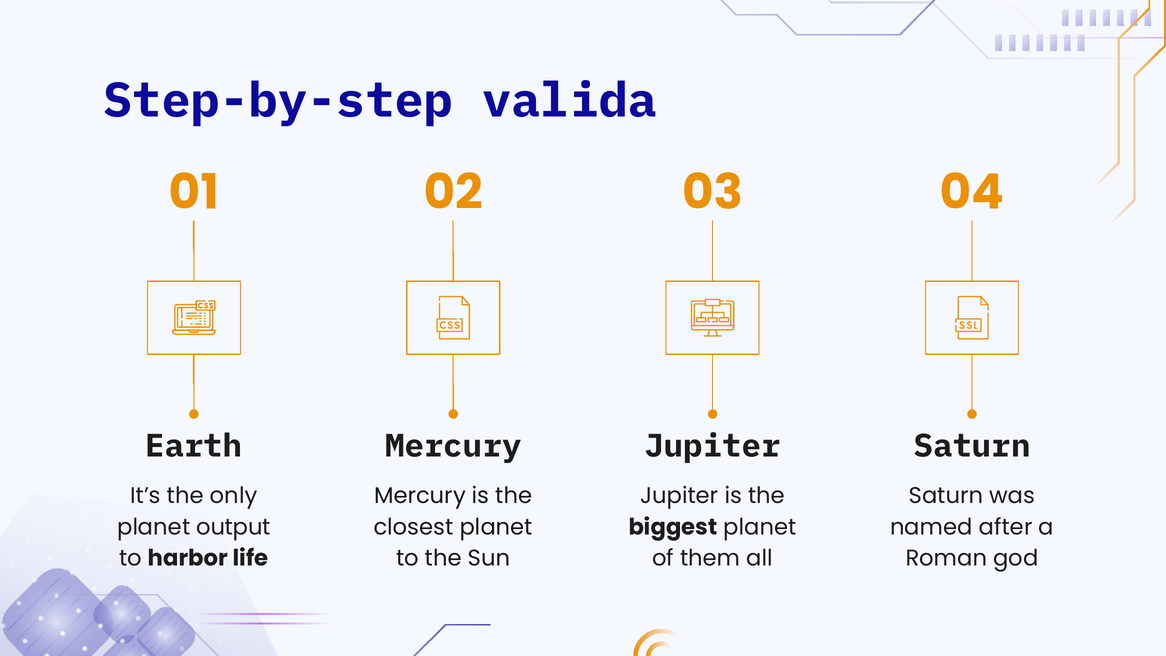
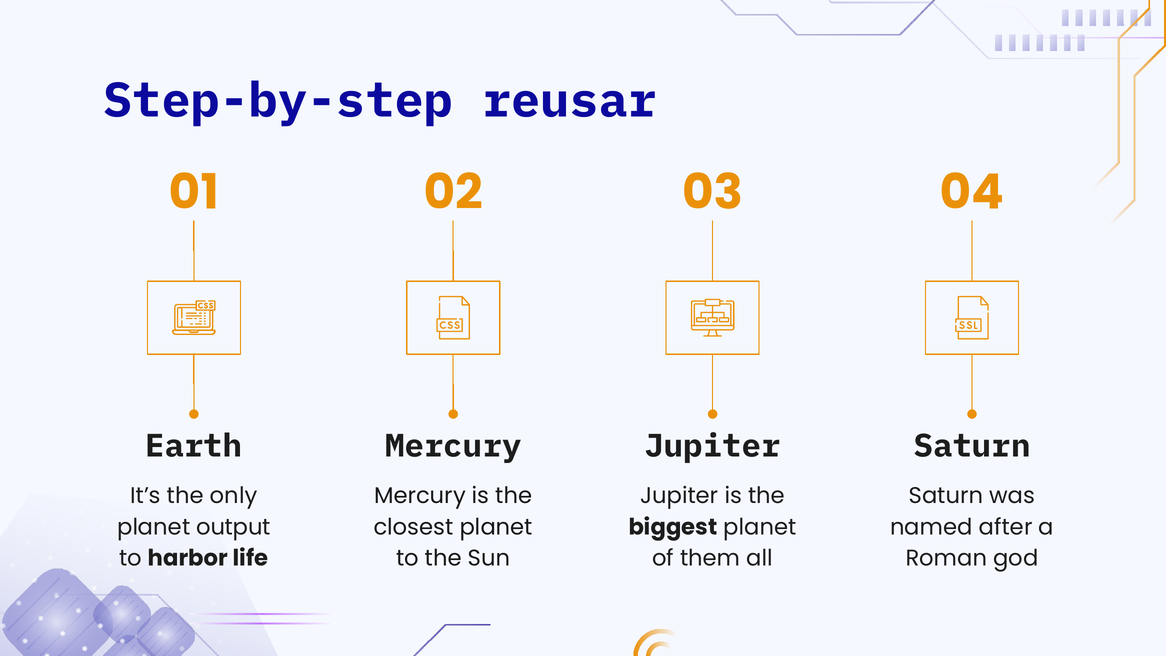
valida: valida -> reusar (570, 101)
